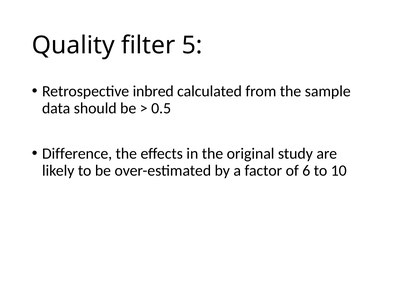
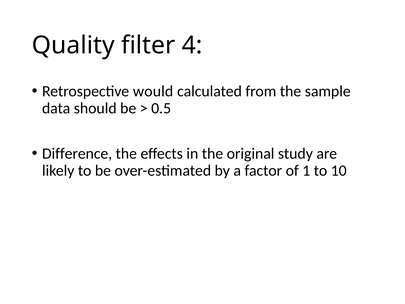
5: 5 -> 4 (192, 45)
inbred: inbred -> would (153, 91)
6: 6 -> 1 (306, 171)
